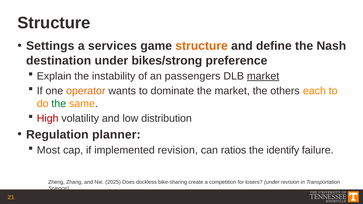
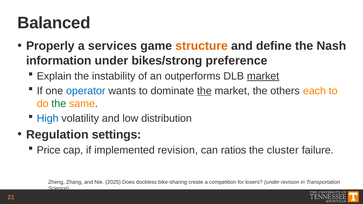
Structure: Structure -> Balanced (54, 23)
Settings: Settings -> Properly (50, 46)
destination: destination -> information (59, 61)
passengers: passengers -> outperforms (193, 76)
operator colour: orange -> blue (86, 91)
the underline: none -> present (204, 91)
High colour: red -> blue (48, 119)
planner: planner -> settings (116, 135)
Most: Most -> Price (49, 150)
identify: identify -> cluster (283, 150)
